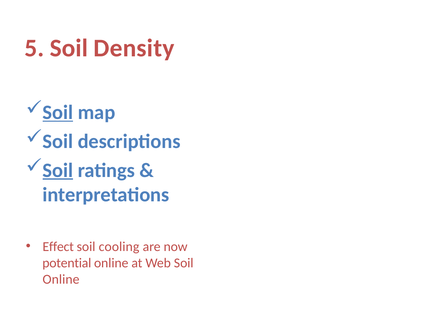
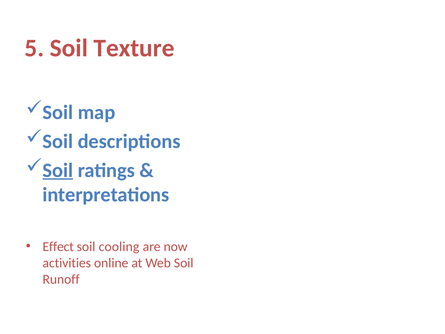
Density: Density -> Texture (134, 48)
Soil underline: present -> none (58, 112)
potential: potential -> activities (67, 263)
Online: Online -> Runoff (61, 279)
